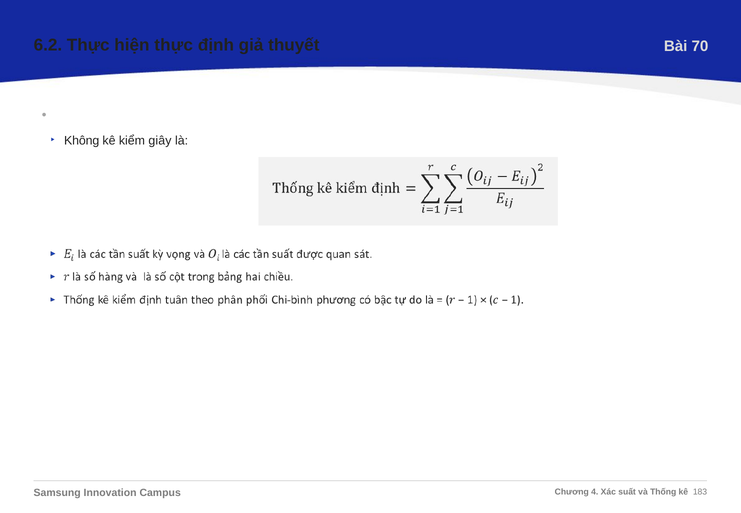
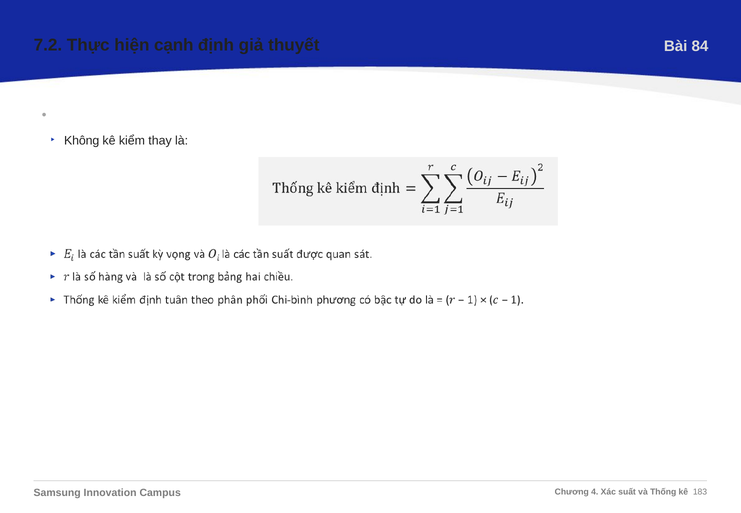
6.2: 6.2 -> 7.2 (48, 45)
hiện thực: thực -> cạnh (174, 45)
70: 70 -> 84 (700, 46)
giây: giây -> thay (160, 141)
